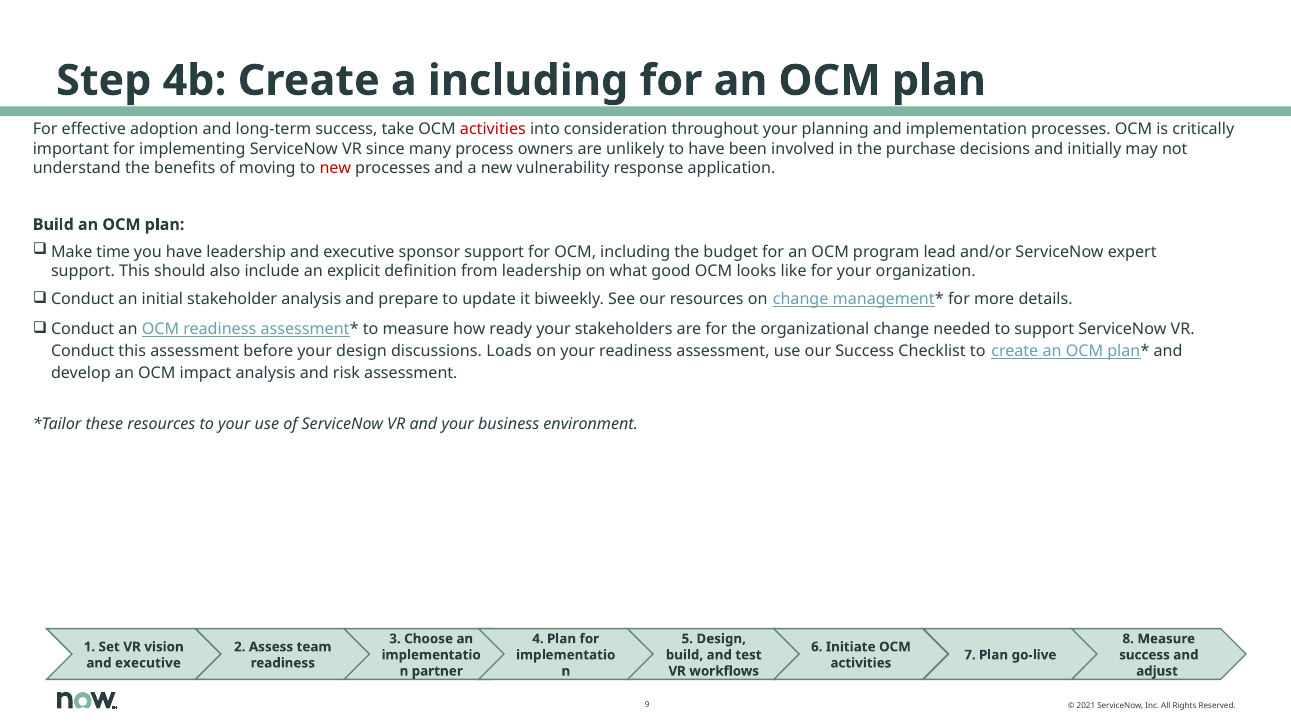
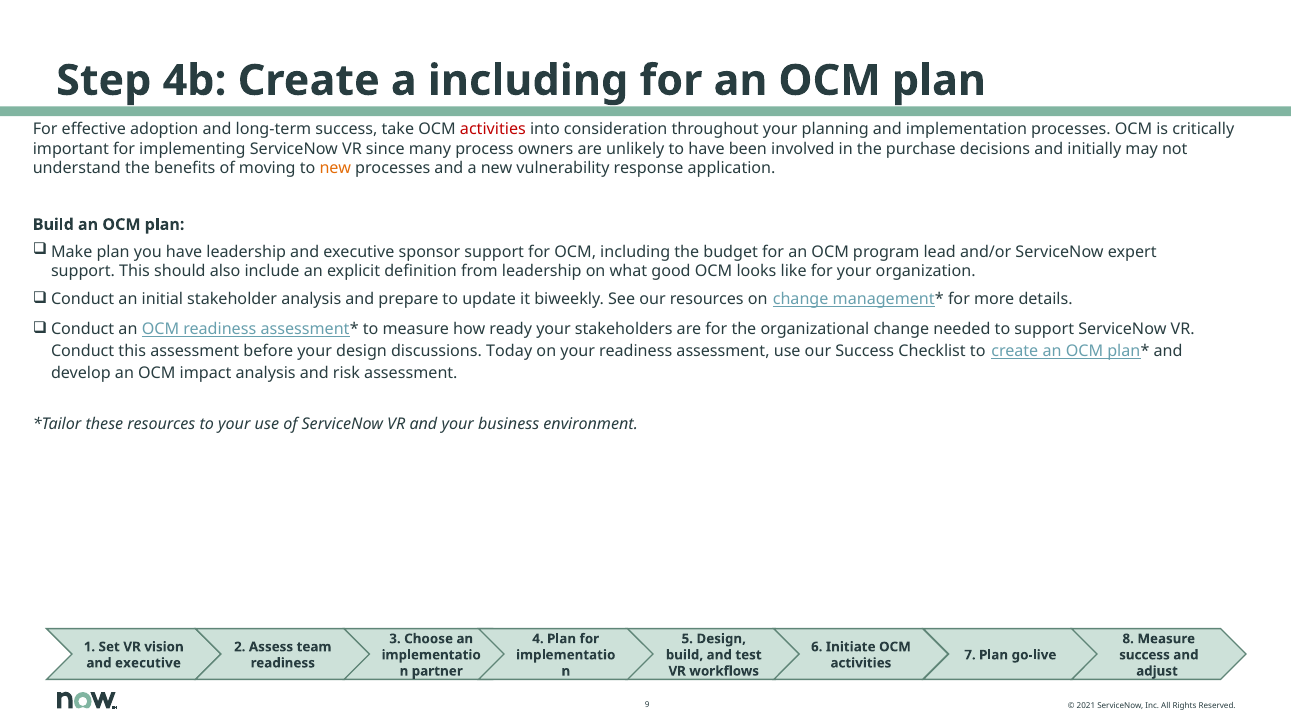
new colour: red -> orange (335, 168)
Make time: time -> plan (113, 252)
Loads: Loads -> Today (509, 351)
